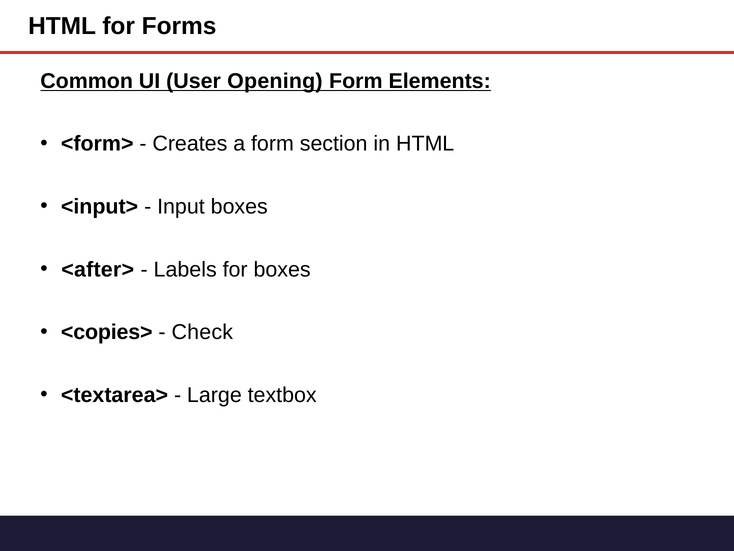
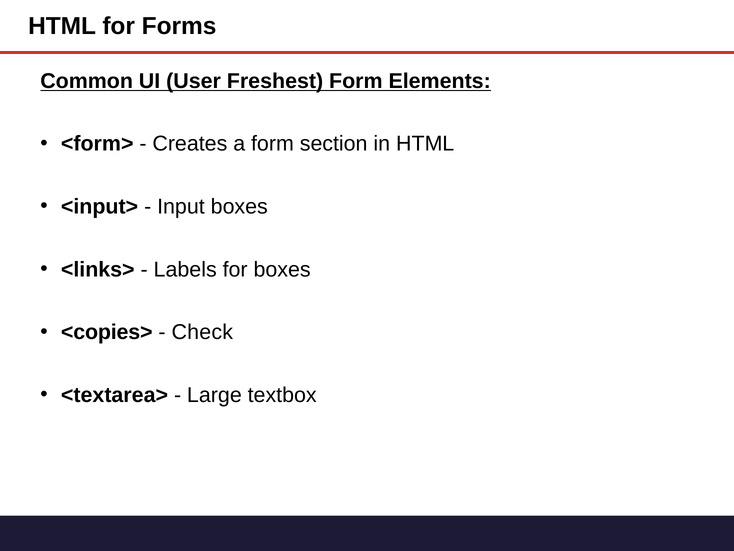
Opening: Opening -> Freshest (275, 81)
<after>: <after> -> <links> (98, 269)
